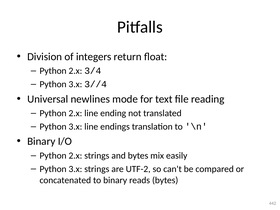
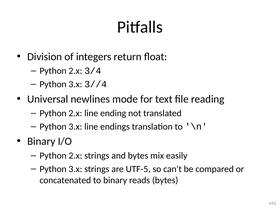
UTF-2: UTF-2 -> UTF-5 (138, 169)
